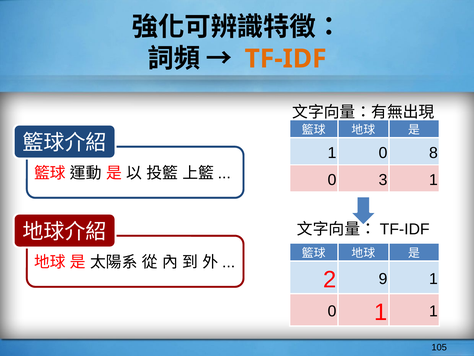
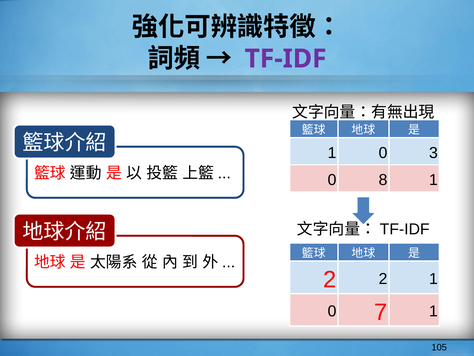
TF-IDF colour: orange -> purple (286, 59)
8: 8 -> 3 (433, 153)
3: 3 -> 8 (383, 180)
2 9: 9 -> 2 (383, 279)
0 1: 1 -> 7 (381, 312)
